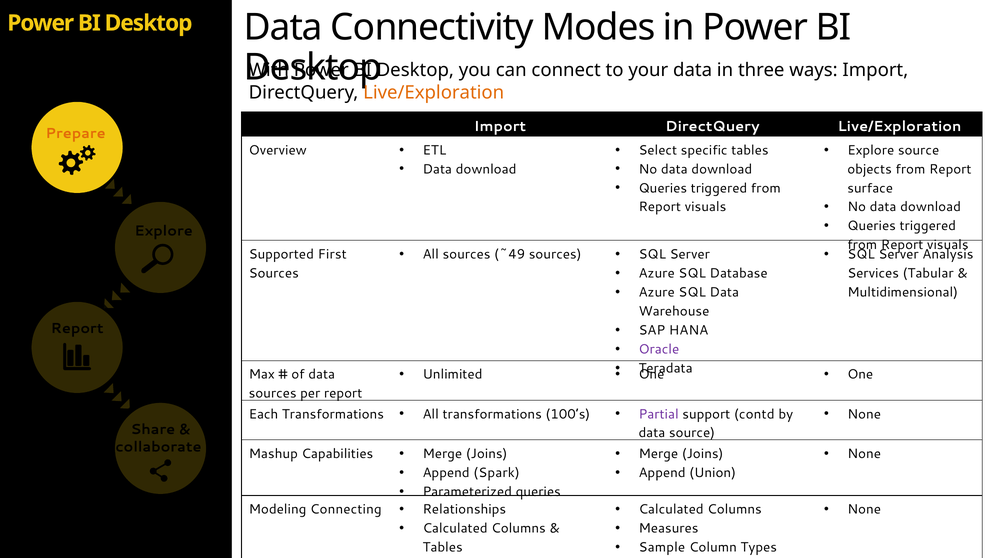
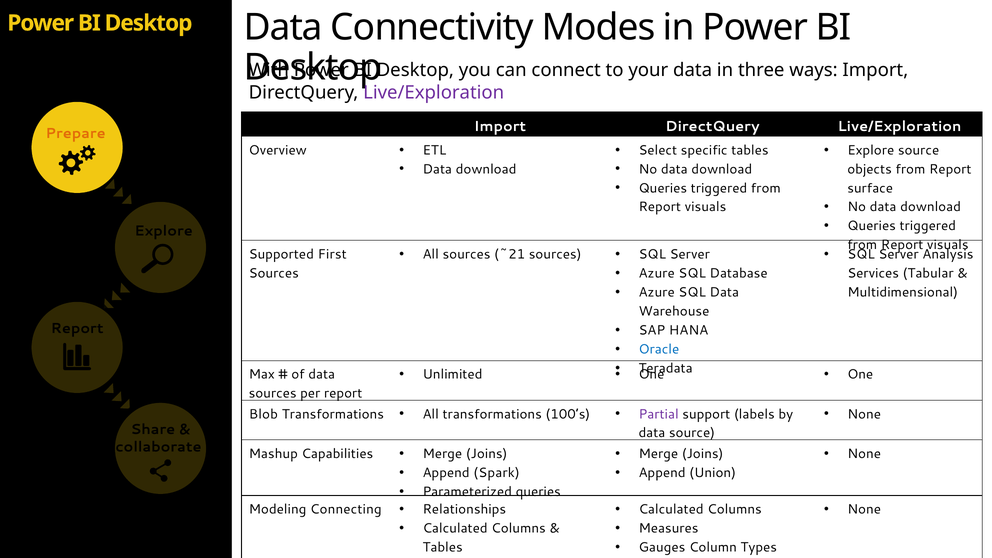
Live/Exploration colour: orange -> purple (434, 92)
~49: ~49 -> ~21 (510, 254)
Oracle colour: purple -> blue (659, 349)
Each: Each -> Blob (263, 414)
contd: contd -> labels (754, 414)
Sample: Sample -> Gauges (662, 547)
